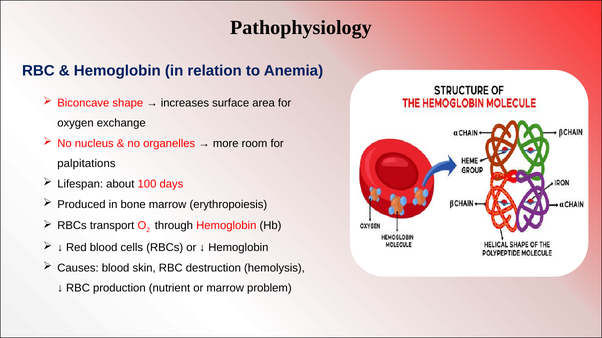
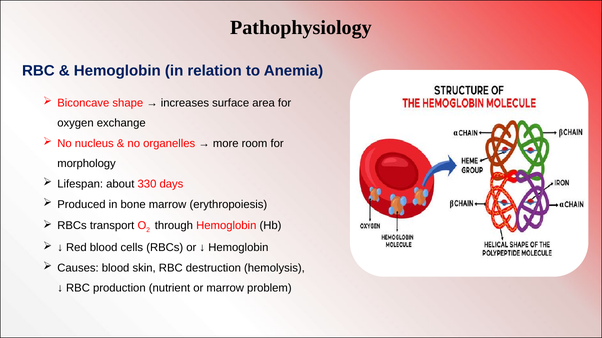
palpitations: palpitations -> morphology (87, 164)
100: 100 -> 330 (147, 184)
